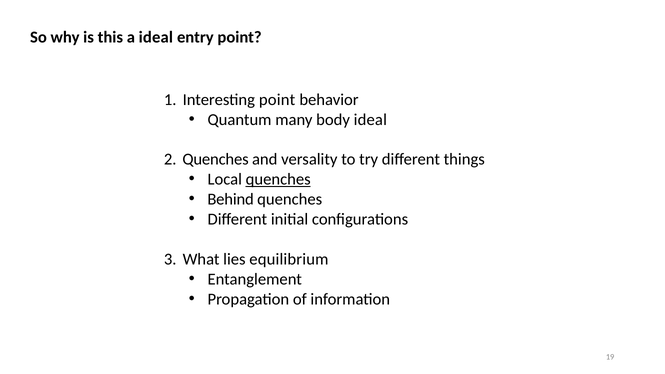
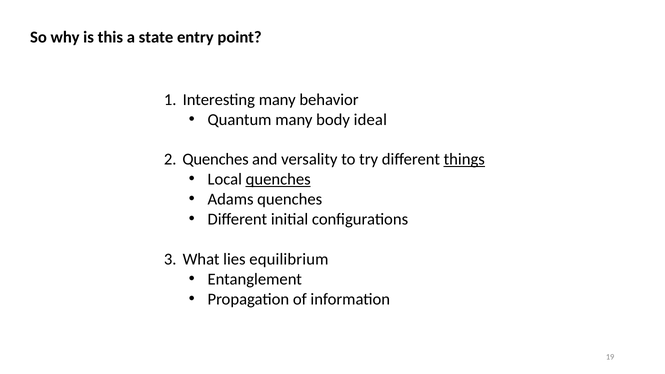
a ideal: ideal -> state (156, 37)
Interesting point: point -> many (277, 100)
things underline: none -> present (464, 159)
Behind: Behind -> Adams (231, 199)
